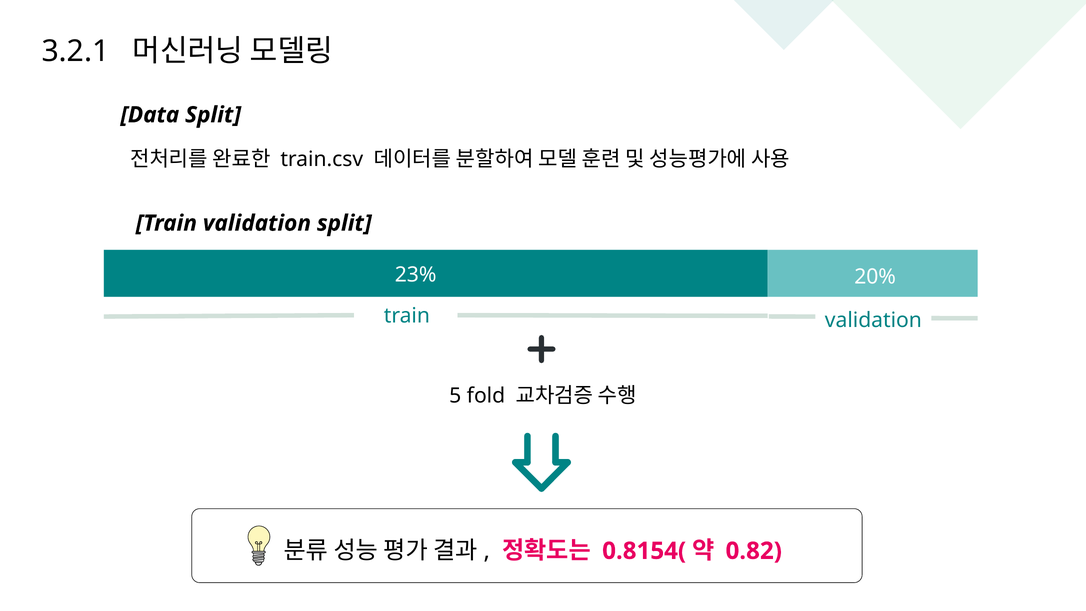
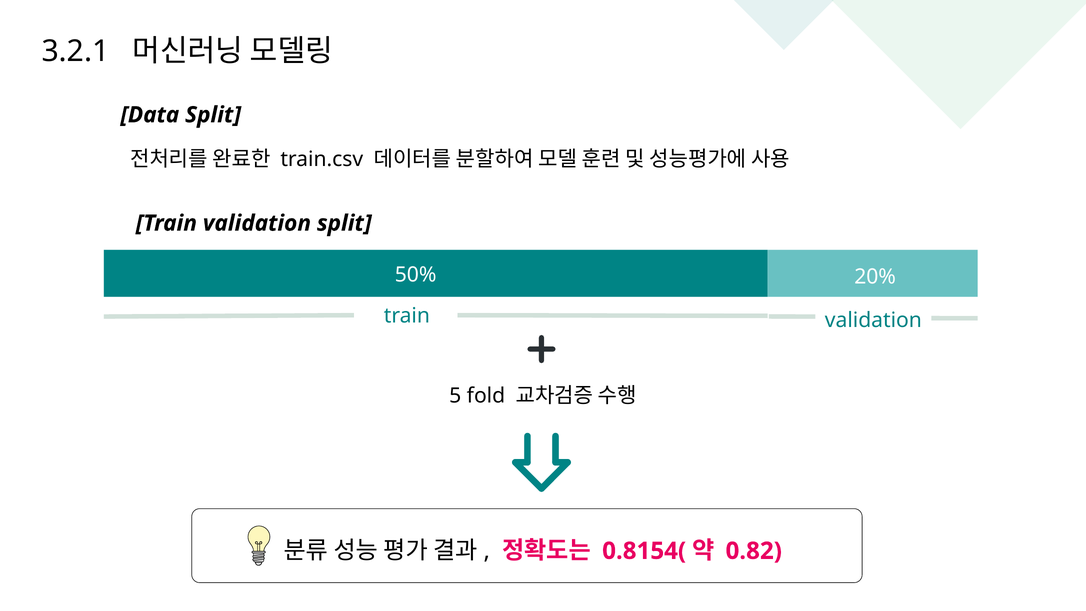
23%: 23% -> 50% (416, 275)
